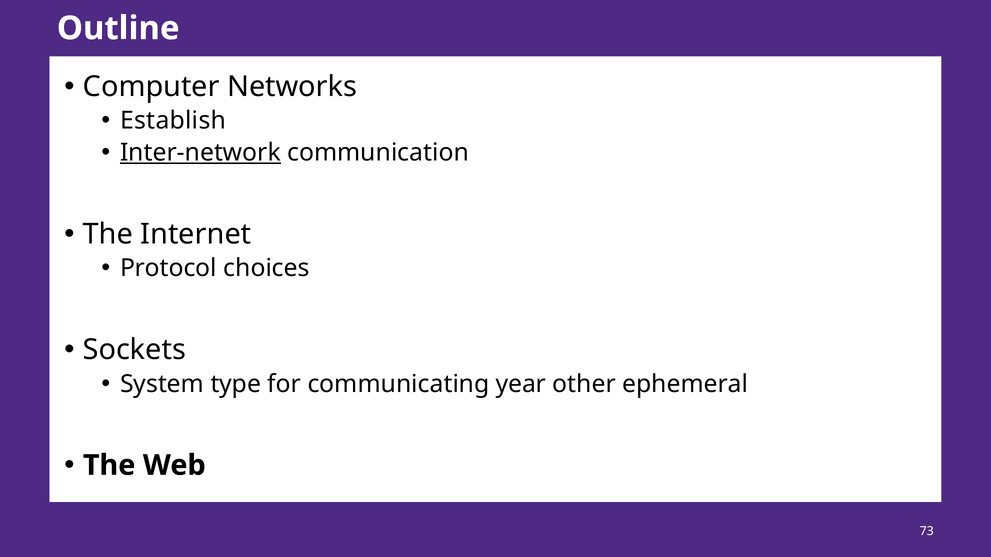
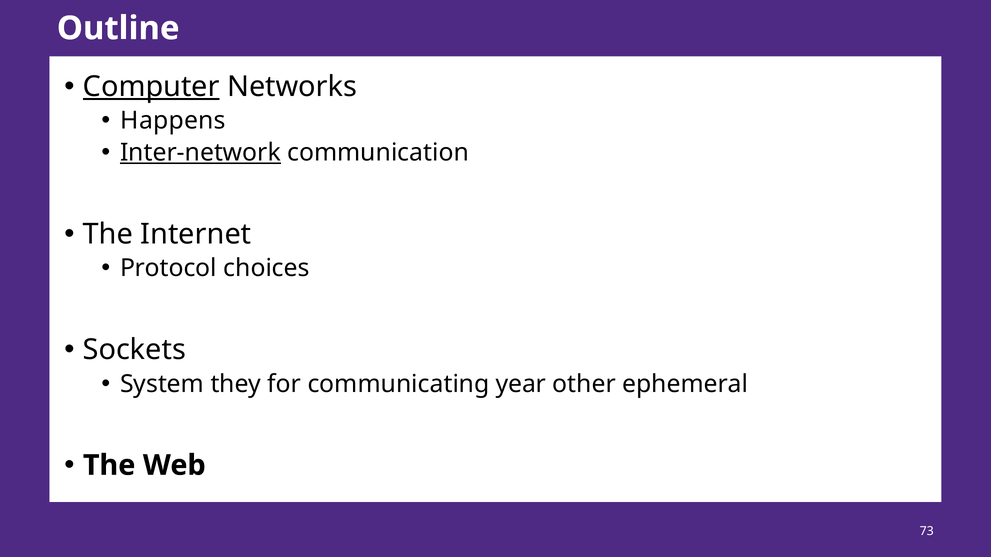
Computer underline: none -> present (151, 87)
Establish: Establish -> Happens (173, 121)
type: type -> they (236, 384)
